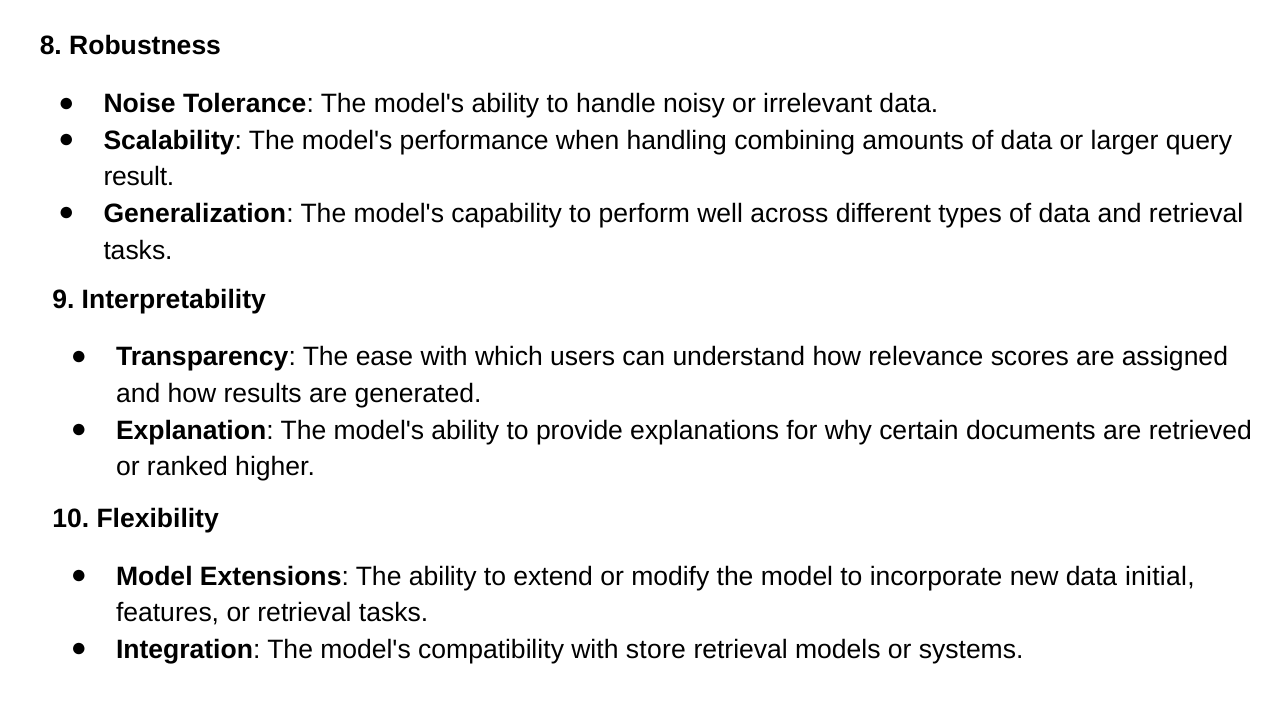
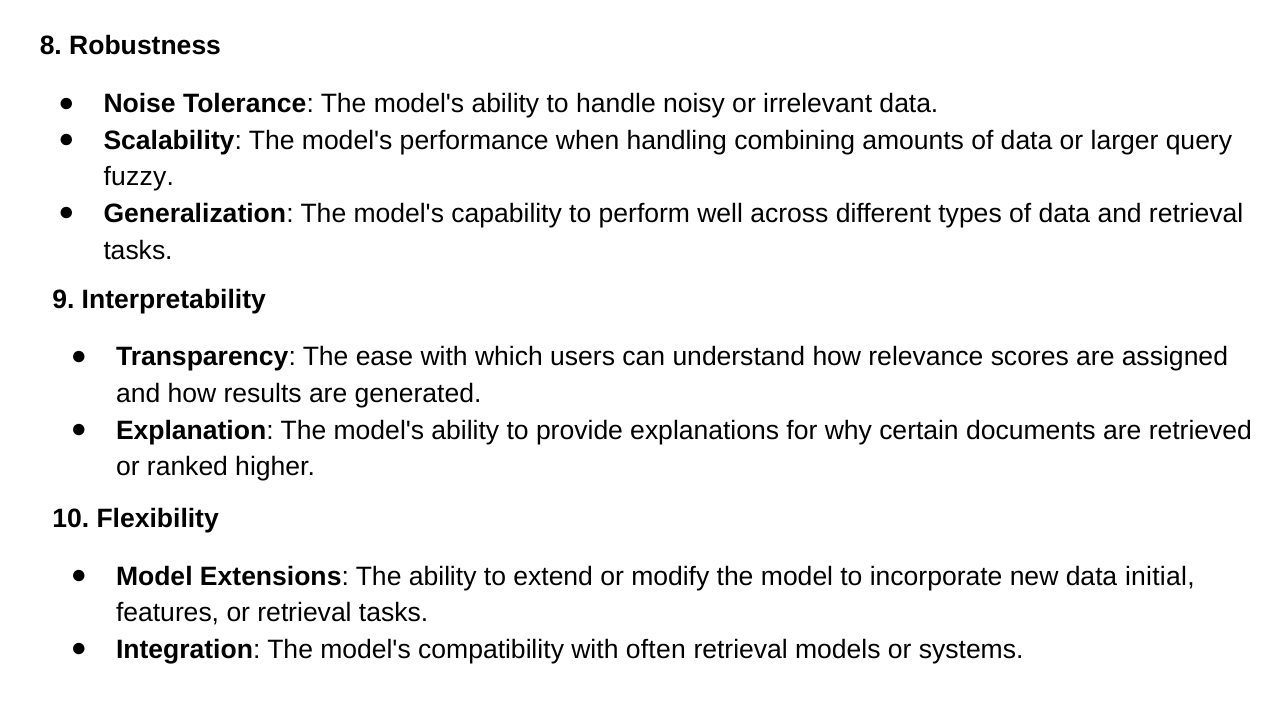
result: result -> fuzzy (139, 177)
store: store -> often (656, 649)
